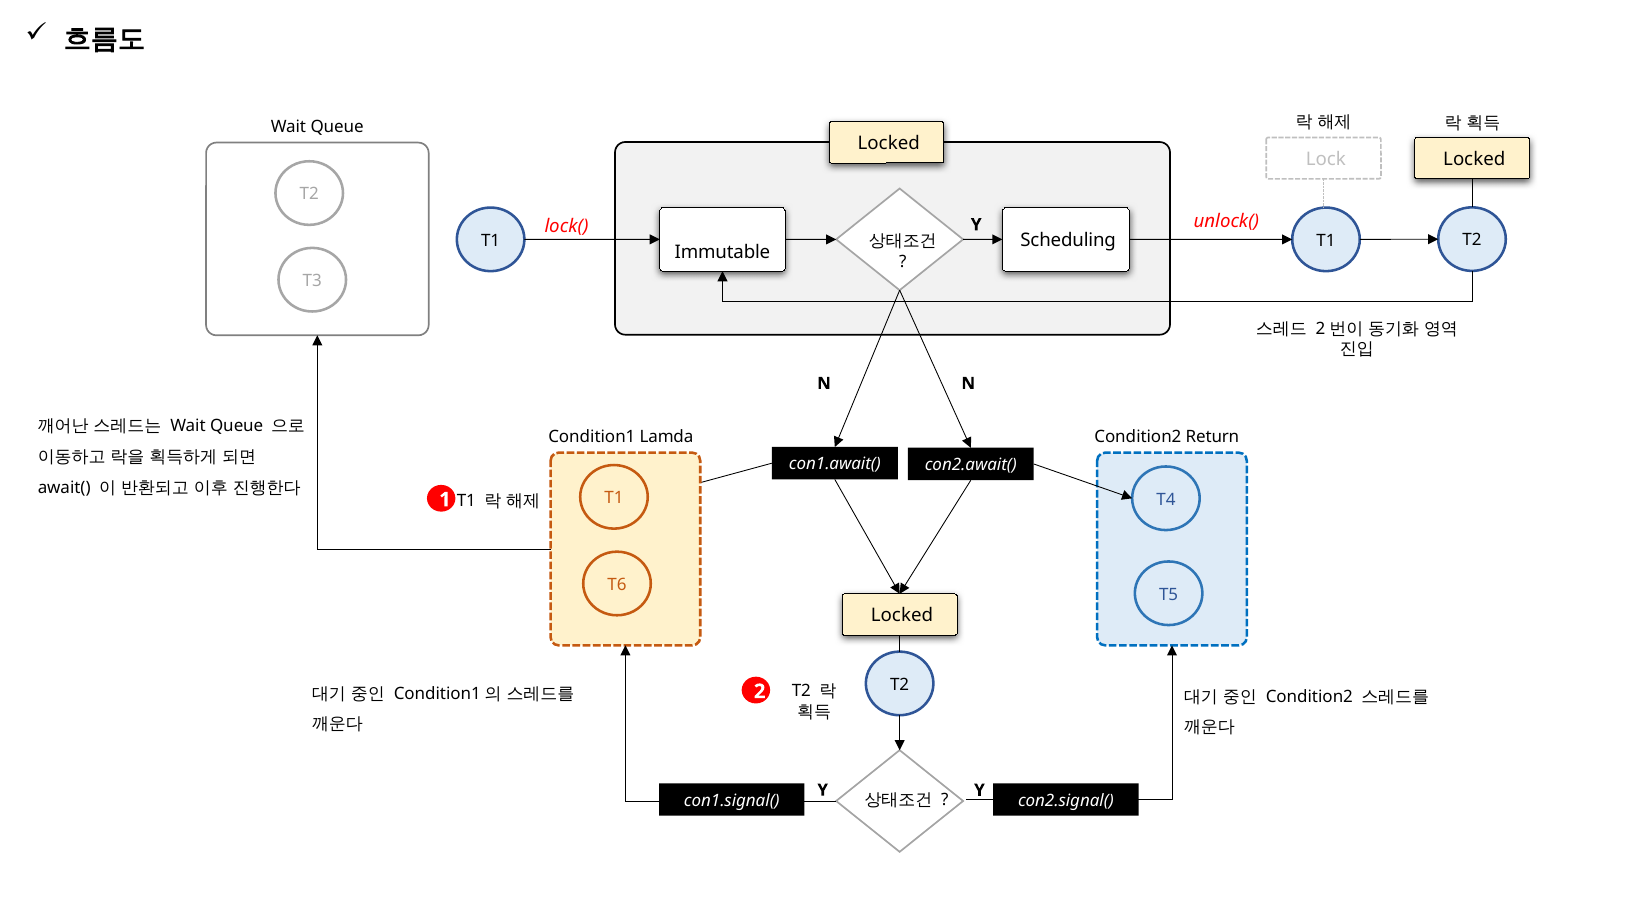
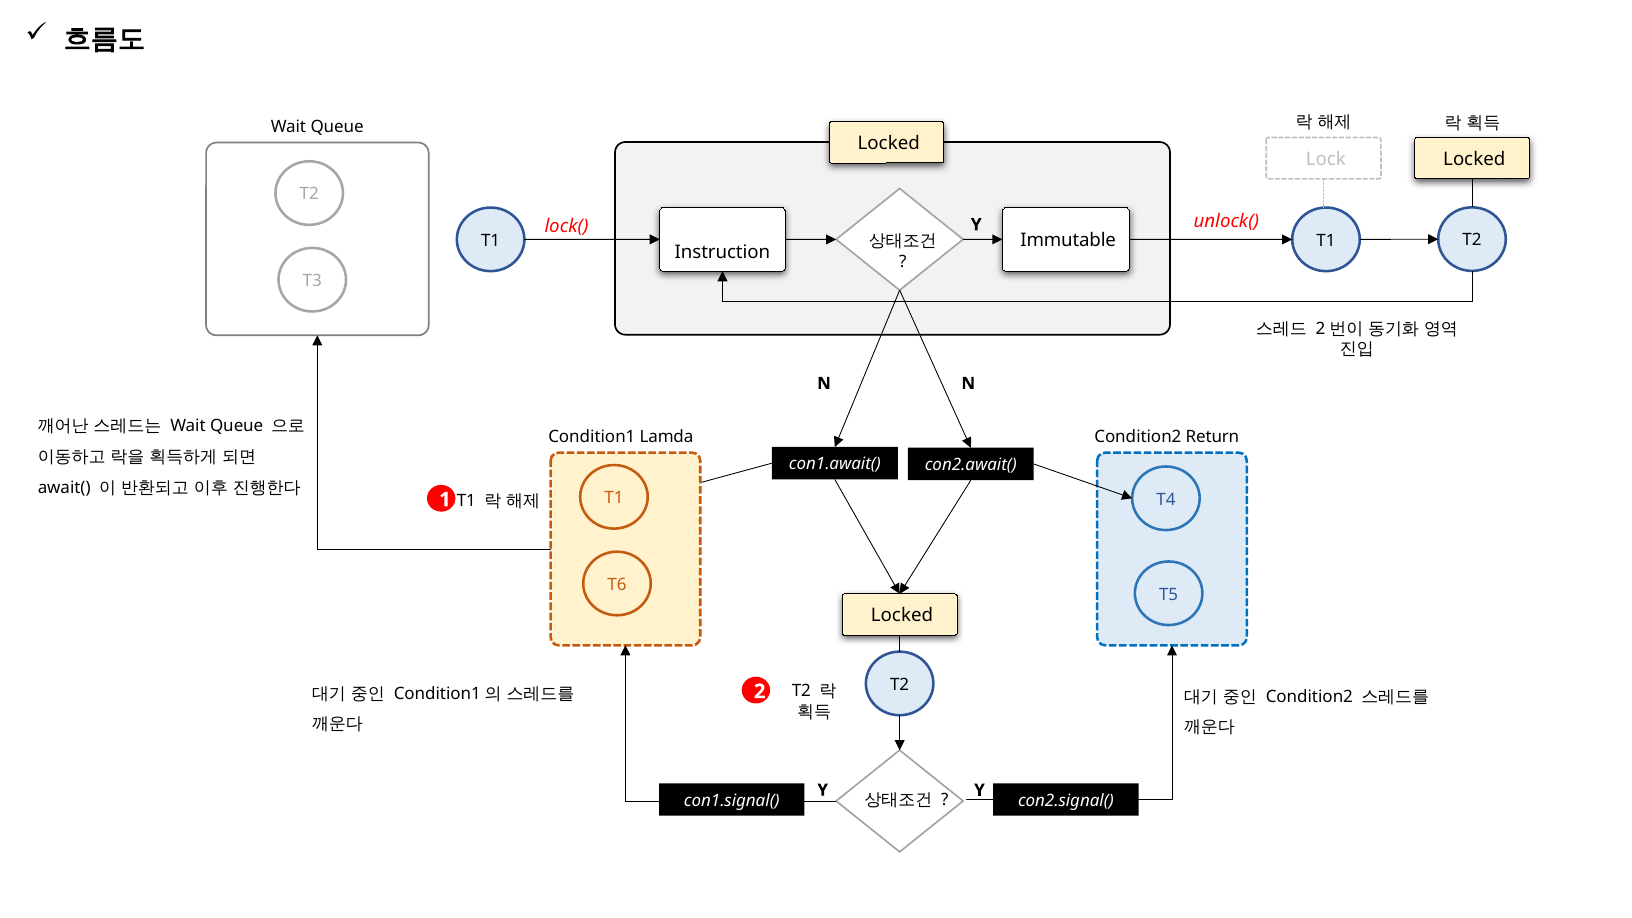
Scheduling: Scheduling -> Immutable (1068, 241)
Immutable: Immutable -> Instruction (722, 252)
